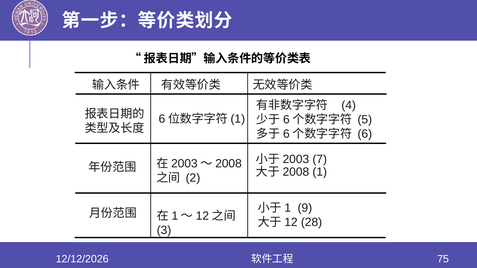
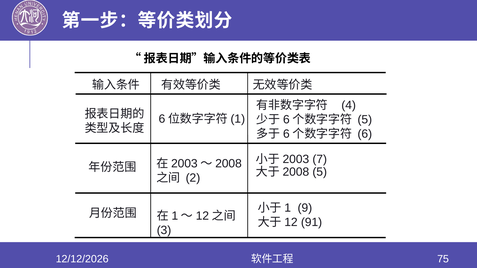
1: 1 -> 5 (320, 172)
28: 28 -> 91 (312, 223)
